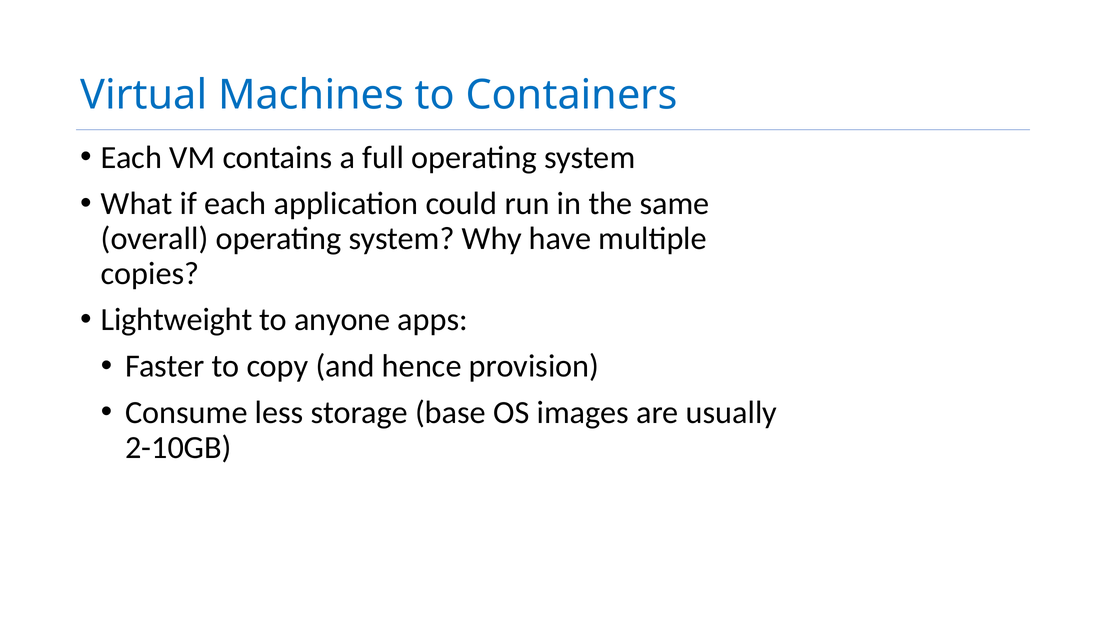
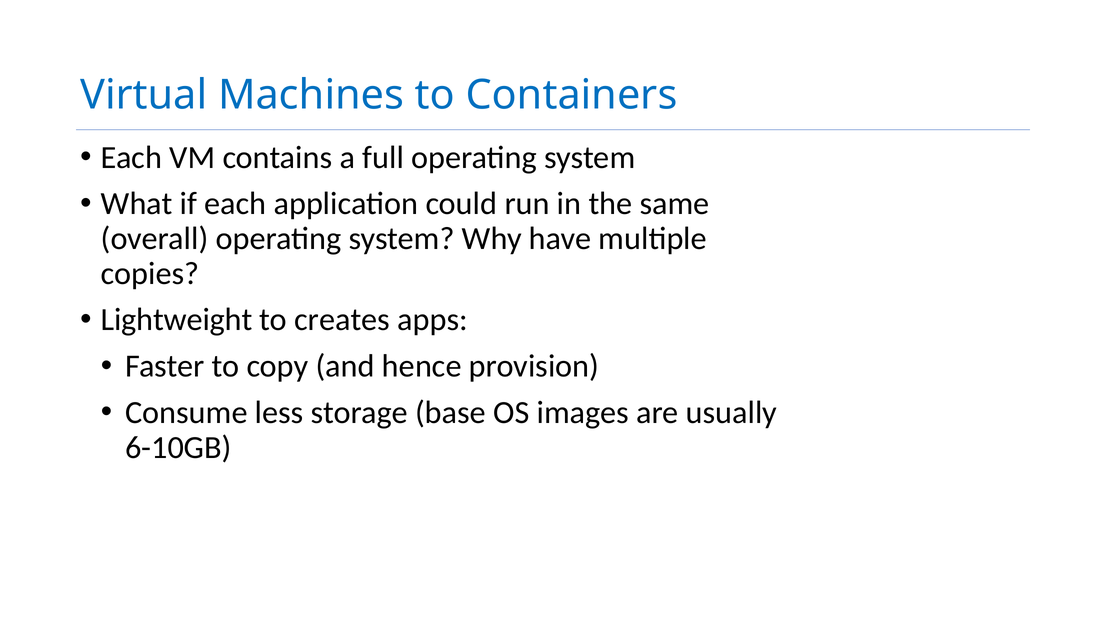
anyone: anyone -> creates (342, 320)
2-10GB: 2-10GB -> 6-10GB (178, 447)
